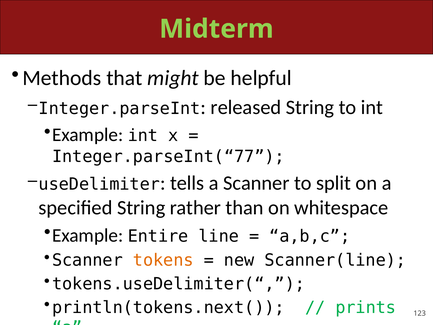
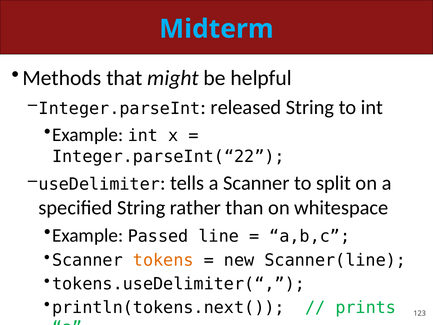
Midterm colour: light green -> light blue (216, 29)
Integer.parseInt(“77: Integer.parseInt(“77 -> Integer.parseInt(“22 (168, 156)
Entire: Entire -> Passed (158, 236)
